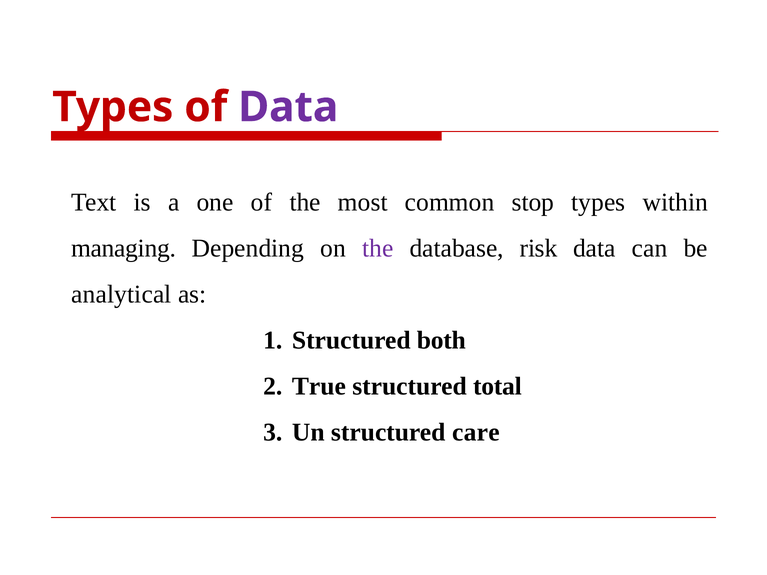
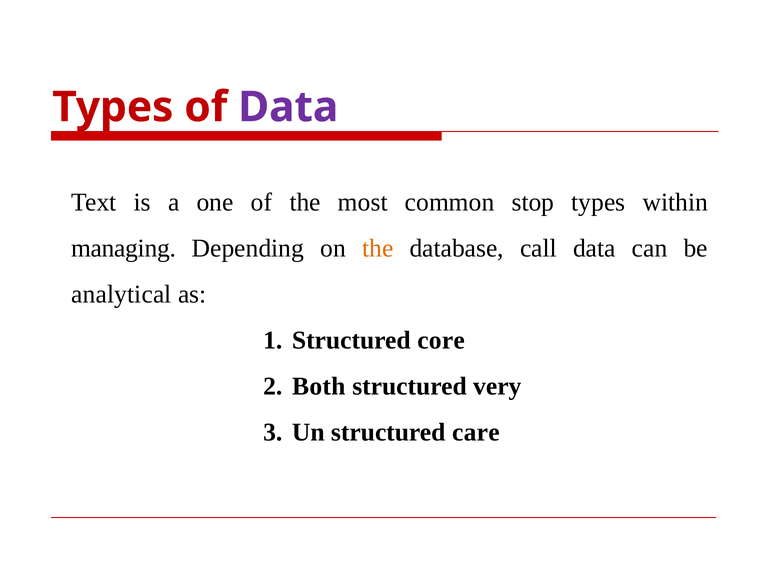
the colour: purple -> orange (378, 248)
risk: risk -> call (538, 248)
both: both -> core (441, 340)
True: True -> Both (319, 386)
total: total -> very (497, 386)
